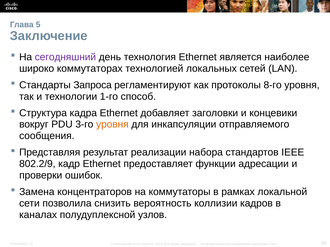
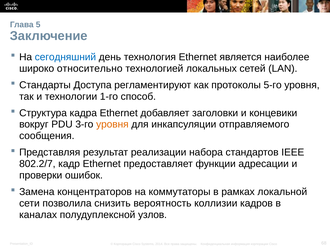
сегодняшний colour: purple -> blue (65, 57)
коммутаторах: коммутаторах -> относительно (90, 69)
Запроса: Запроса -> Доступа (93, 85)
8-го: 8-го -> 5-го (273, 85)
802.2/9: 802.2/9 -> 802.2/7 (37, 164)
